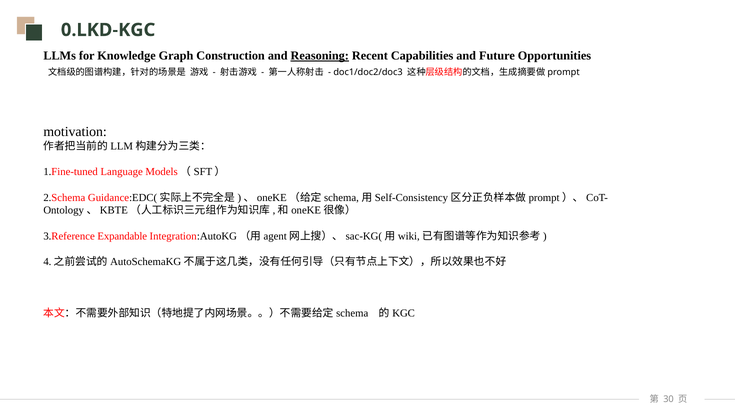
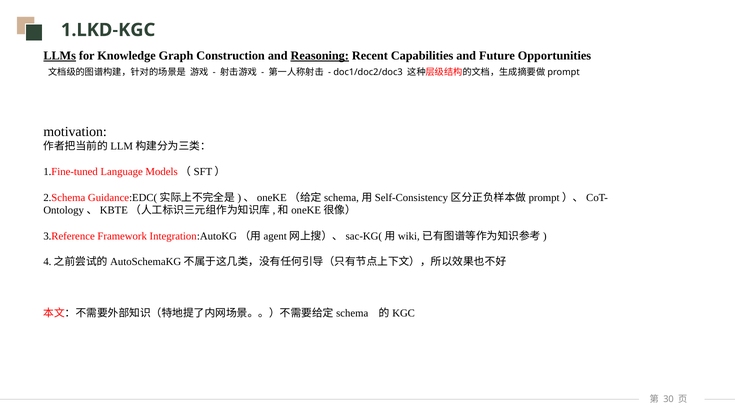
0.LKD-KGC: 0.LKD-KGC -> 1.LKD-KGC (108, 30)
LLMs underline: none -> present (60, 56)
Expandable: Expandable -> Framework (122, 236)
